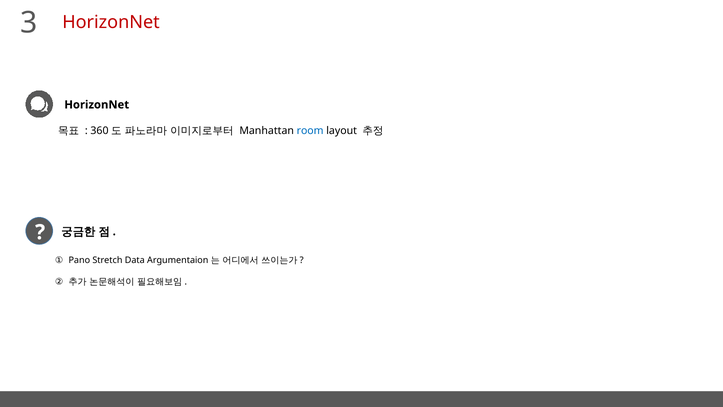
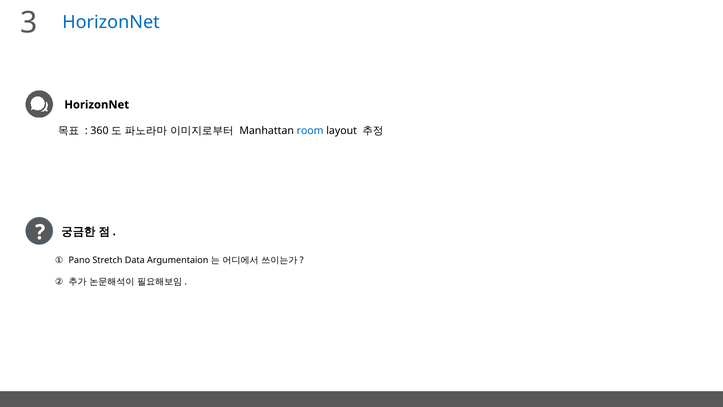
HorizonNet colour: red -> blue (111, 22)
